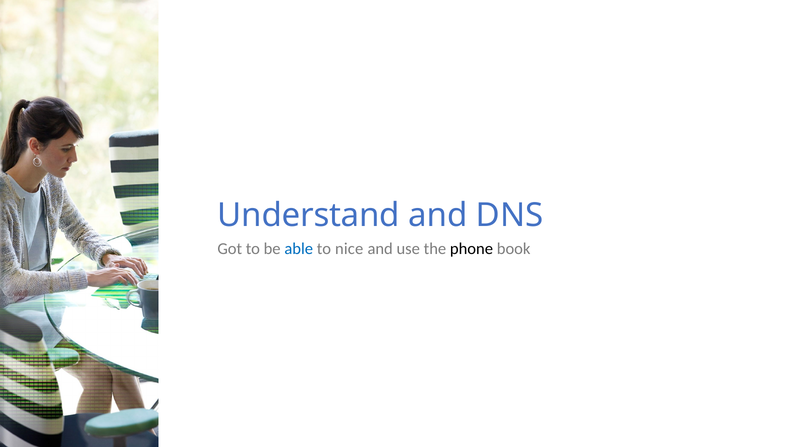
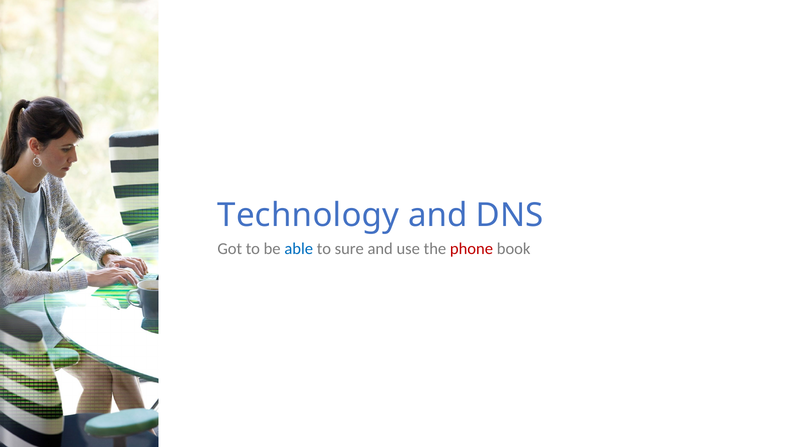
Understand: Understand -> Technology (308, 215)
nice: nice -> sure (349, 249)
phone colour: black -> red (471, 249)
